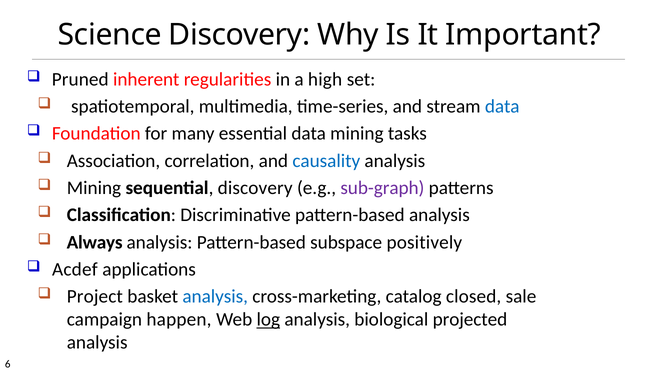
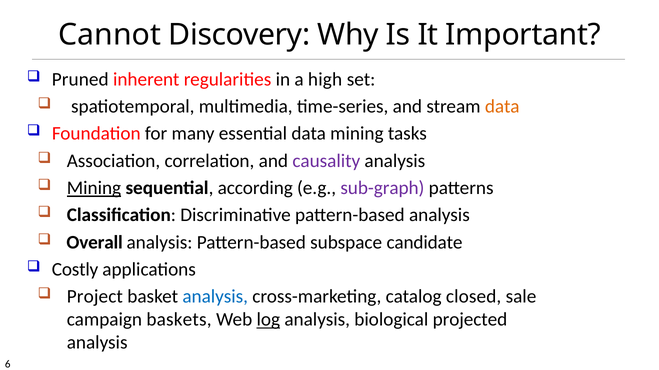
Science: Science -> Cannot (110, 35)
data colour: blue -> orange (502, 107)
causality colour: blue -> purple (326, 161)
Mining underline: none -> present (94, 188)
sequential discovery: discovery -> according (255, 188)
Always: Always -> Overall (95, 243)
positively: positively -> candidate (424, 243)
Acdef: Acdef -> Costly (75, 270)
happen: happen -> baskets (179, 320)
